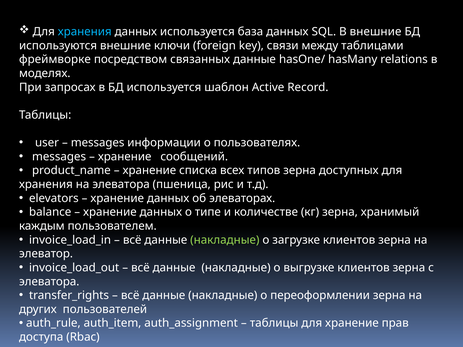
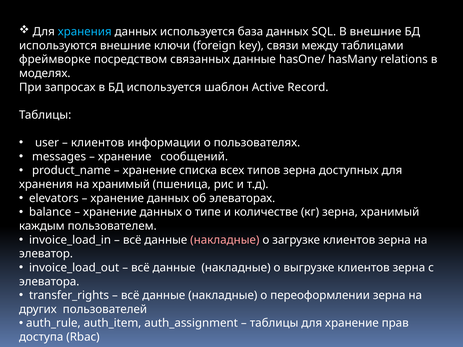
messages: messages -> клиентов (98, 143)
на элеватора: элеватора -> хранимый (121, 185)
накладные colour: light green -> pink (225, 240)
